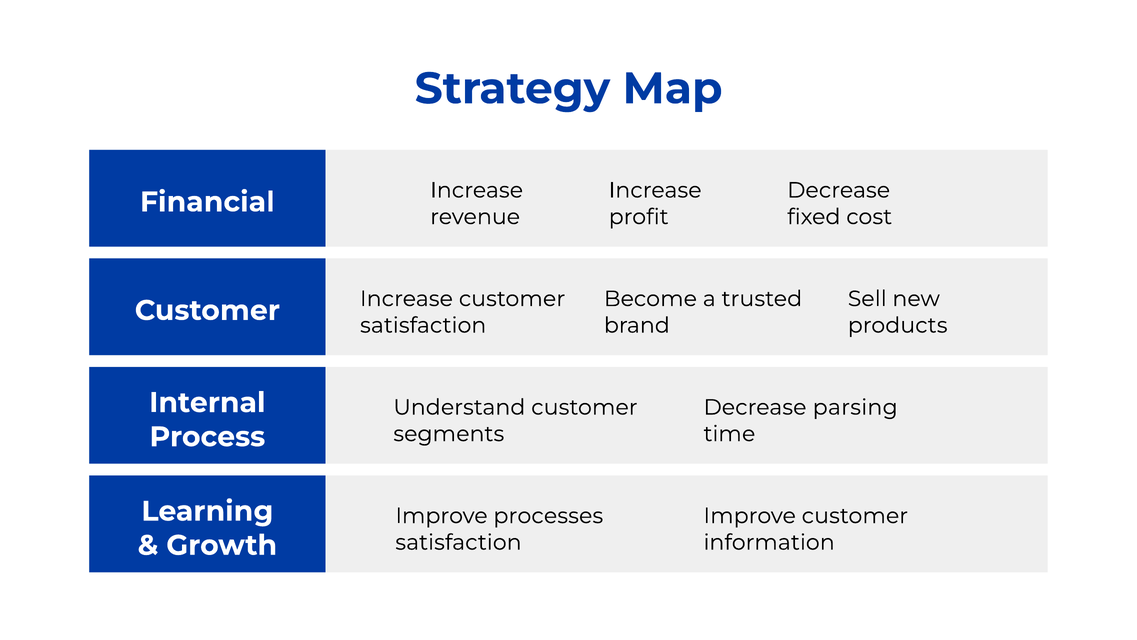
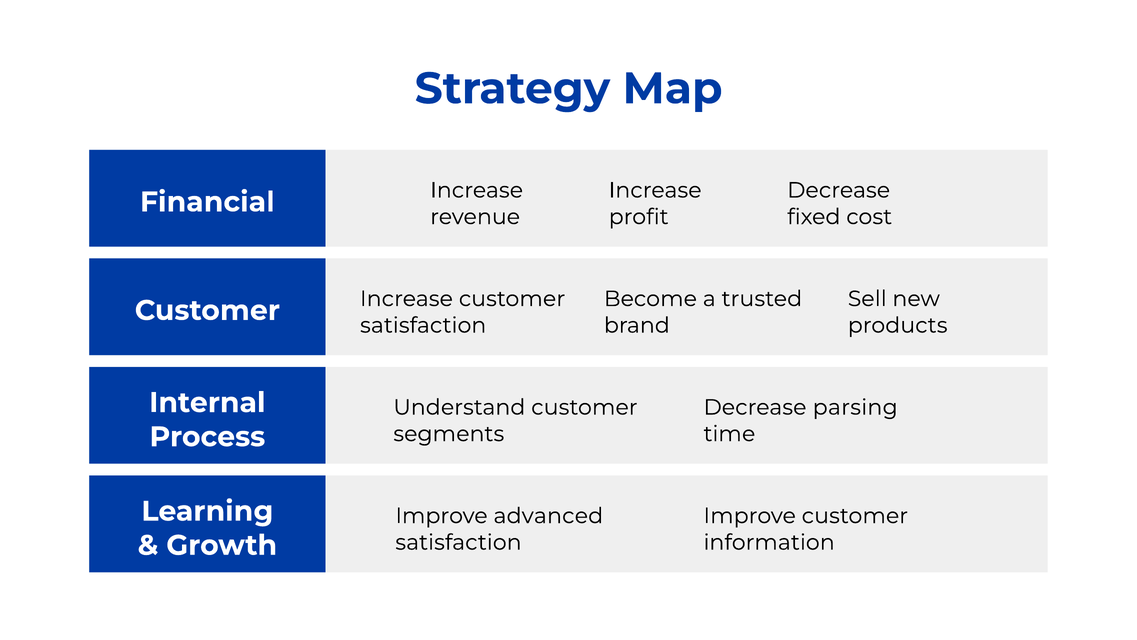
processes: processes -> advanced (548, 516)
